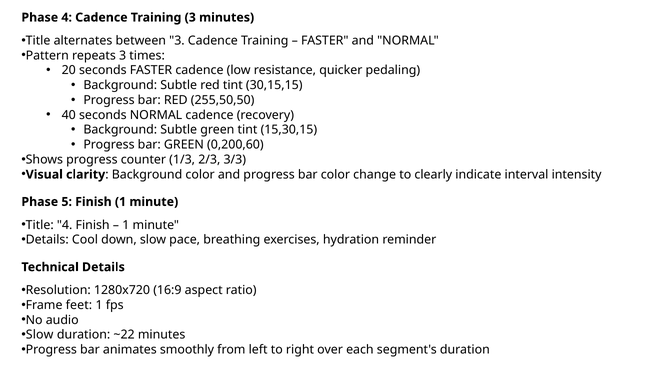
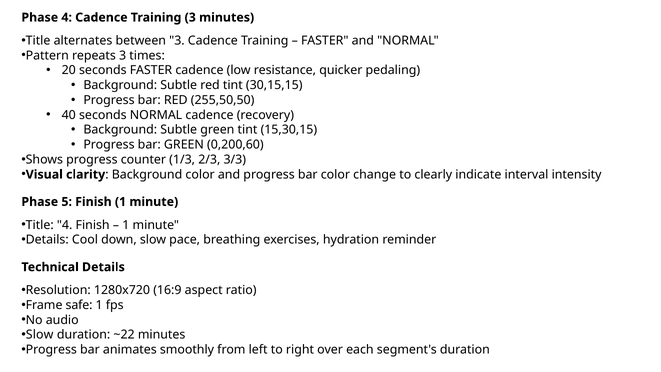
feet: feet -> safe (79, 305)
